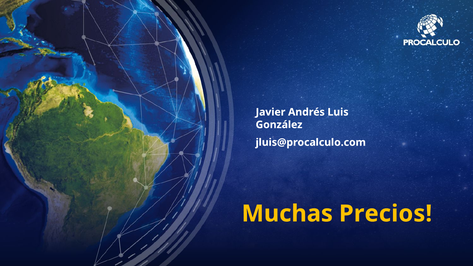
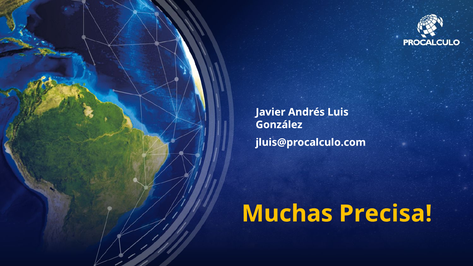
Precios: Precios -> Precisa (385, 214)
